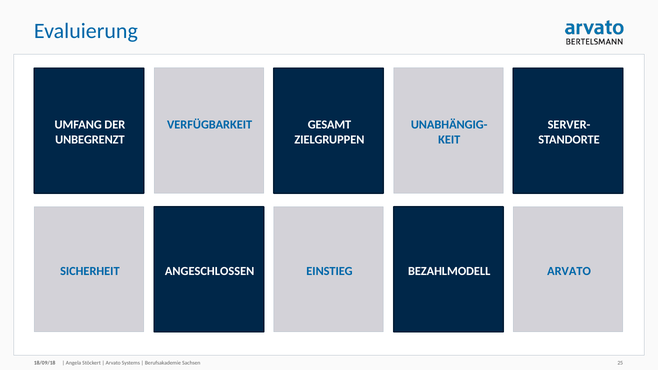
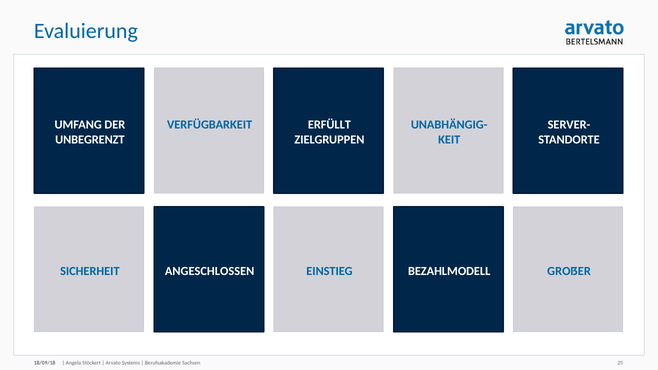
GESAMT: GESAMT -> ERFÜLLT (329, 125)
BEZAHLMODELL ARVATO: ARVATO -> GROẞER (569, 271)
